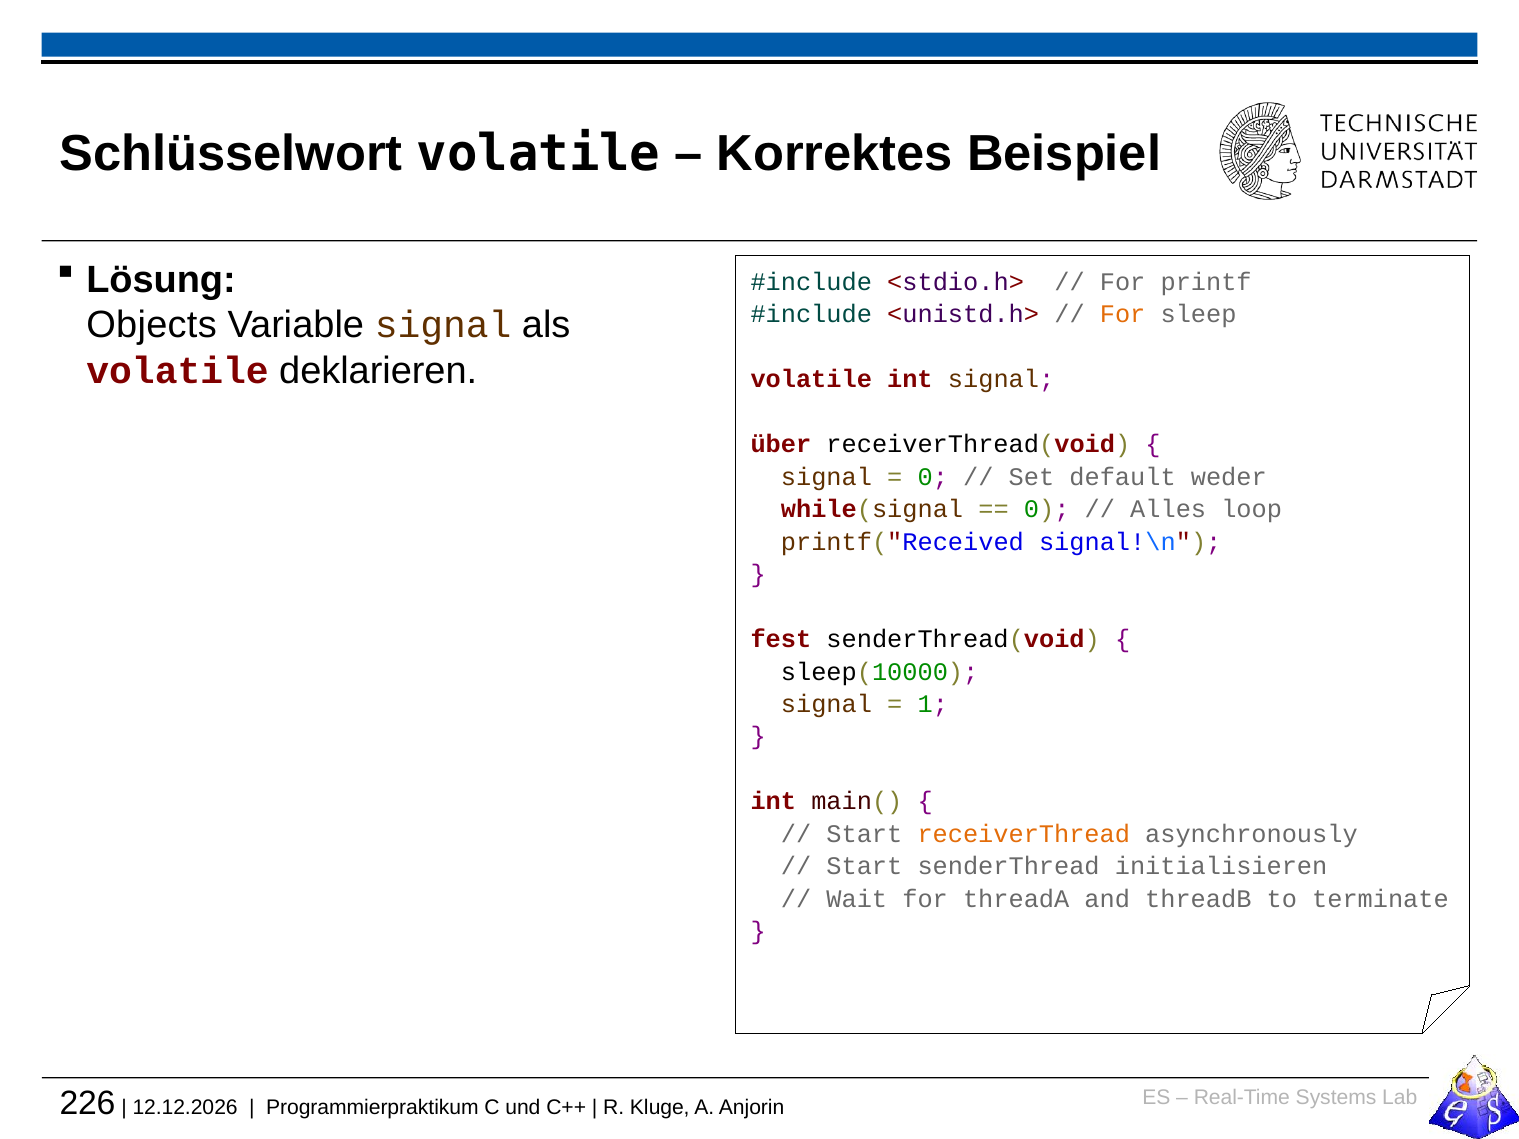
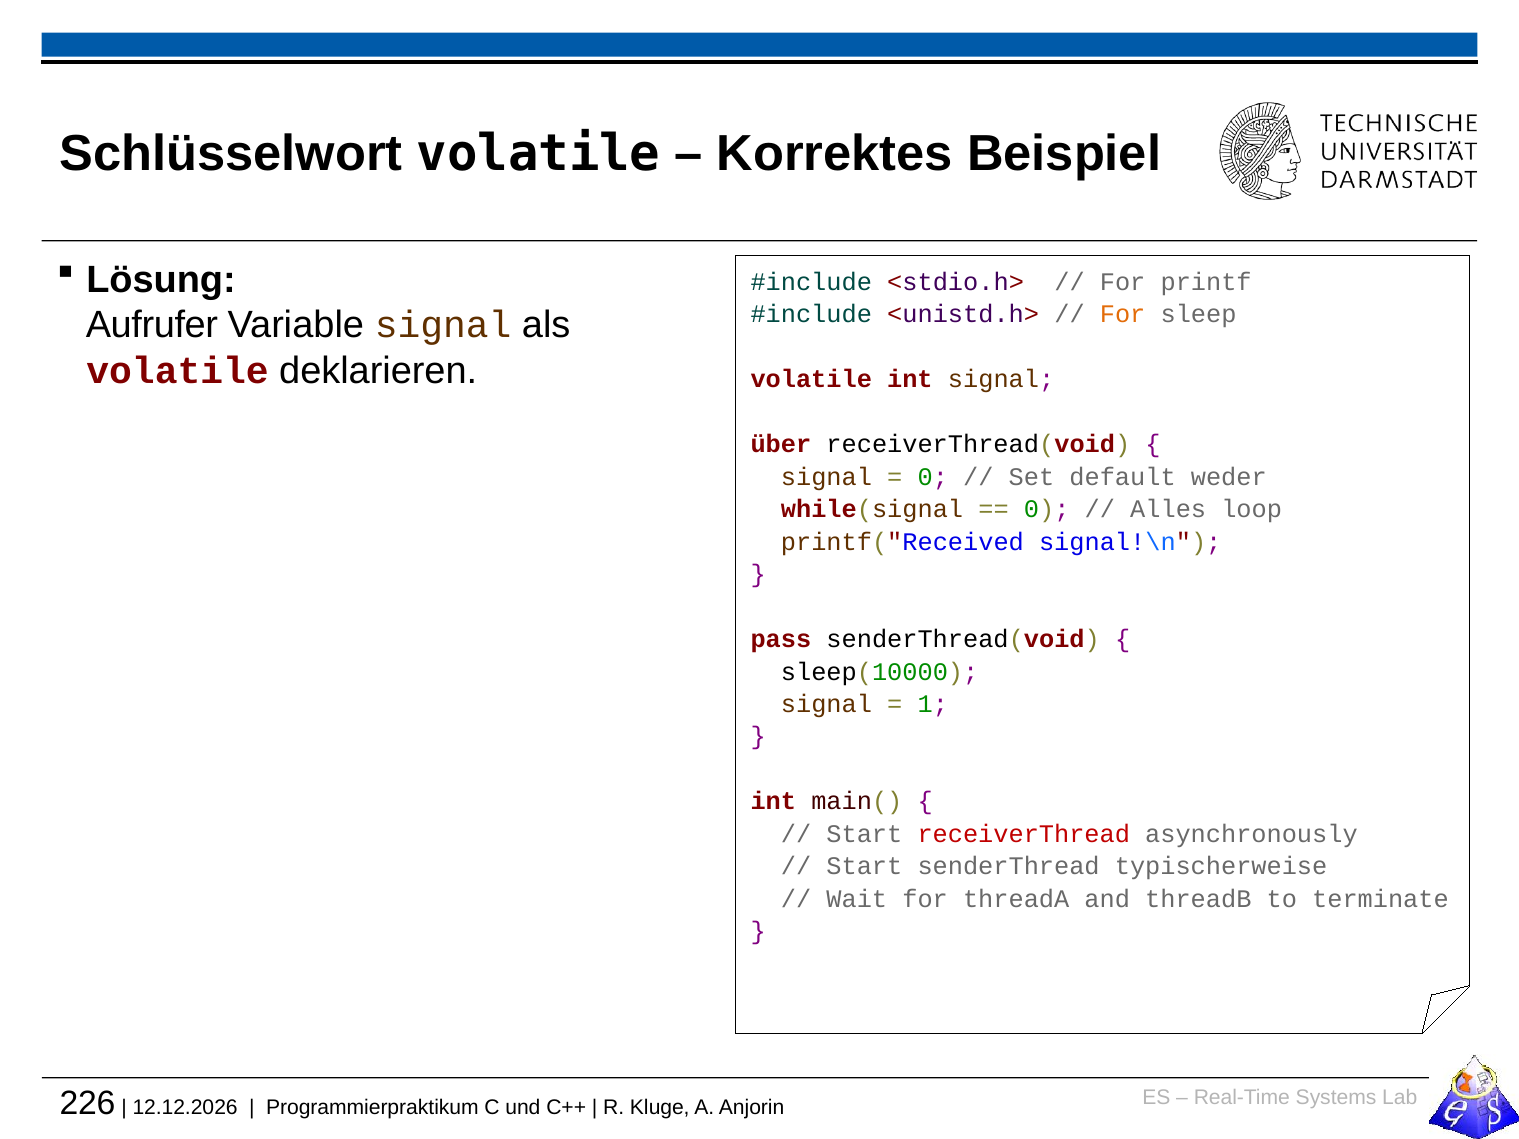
Objects: Objects -> Aufrufer (152, 325)
fest: fest -> pass (781, 639)
receiverThread colour: orange -> red (1024, 834)
initialisieren: initialisieren -> typischerweise (1221, 867)
